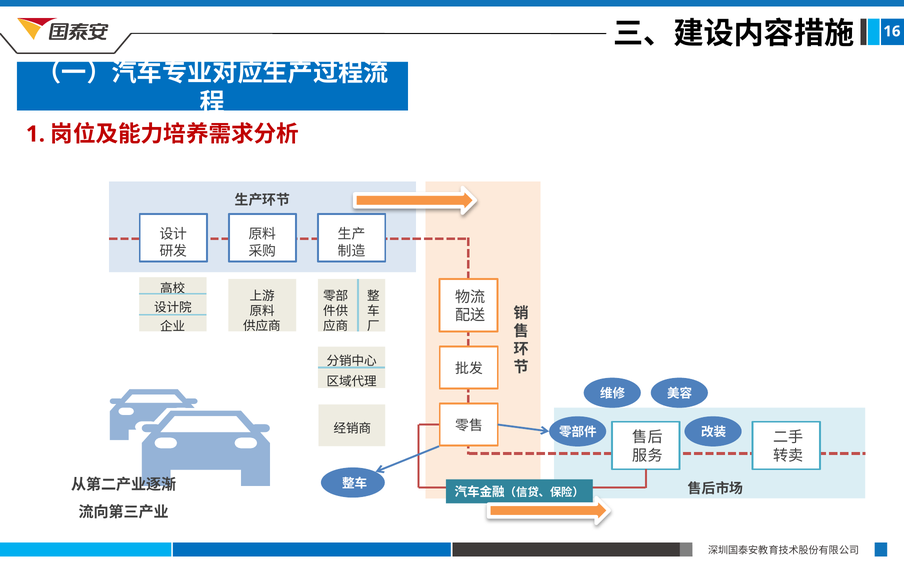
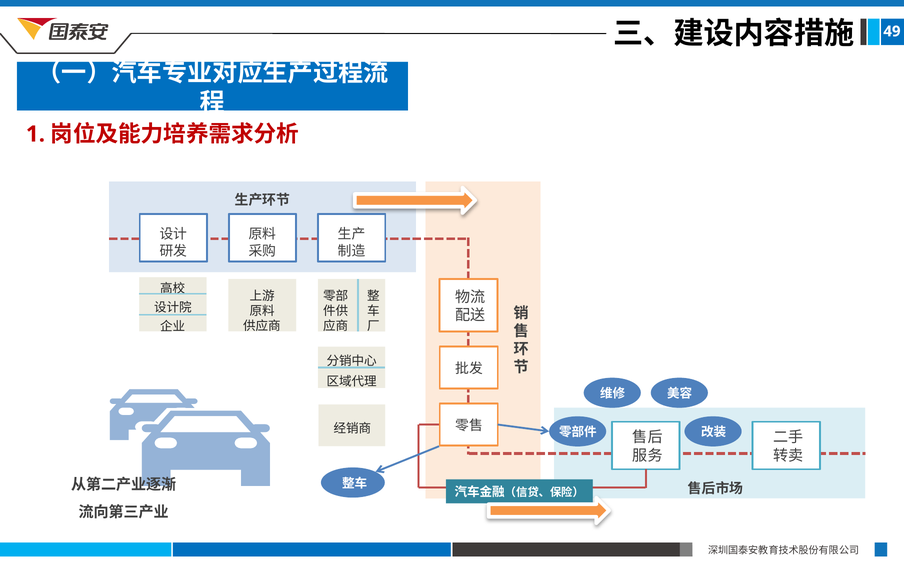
16: 16 -> 49 (892, 31)
